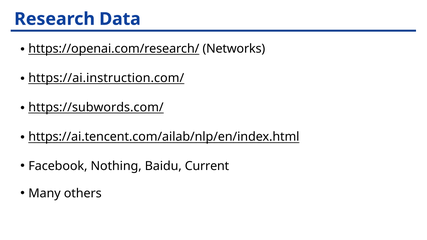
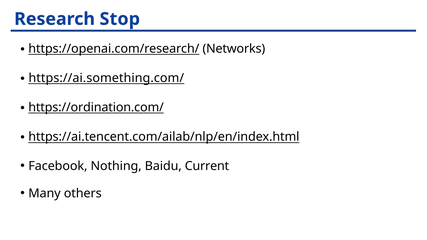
Data: Data -> Stop (120, 19)
https://ai.instruction.com/: https://ai.instruction.com/ -> https://ai.something.com/ (106, 78)
https://subwords.com/: https://subwords.com/ -> https://ordination.com/ (96, 108)
